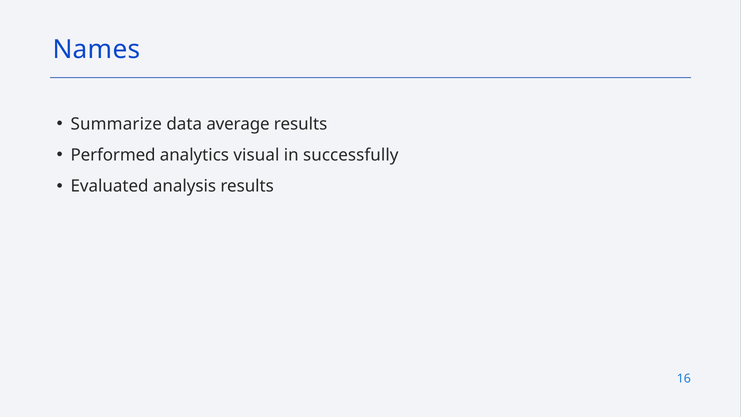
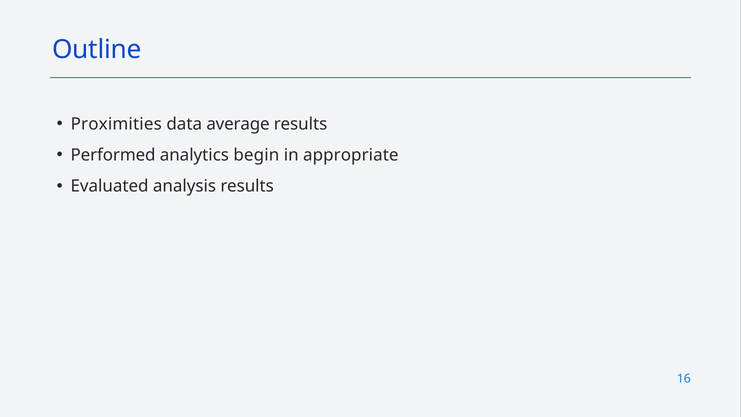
Names: Names -> Outline (97, 49)
Summarize: Summarize -> Proximities (116, 124)
visual: visual -> begin (256, 155)
successfully: successfully -> appropriate (351, 155)
